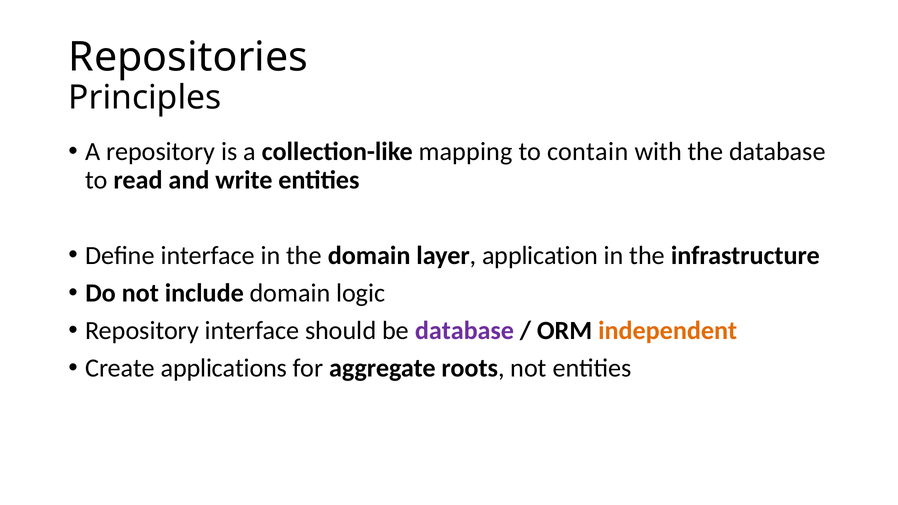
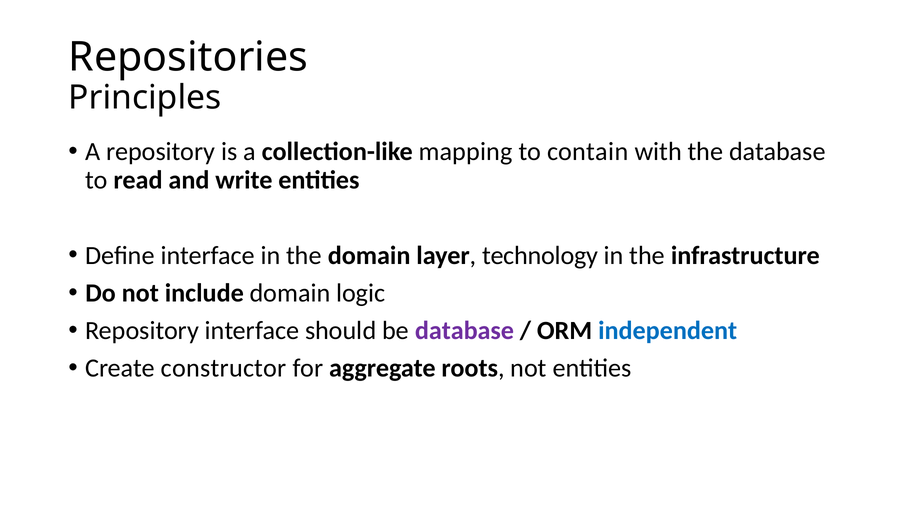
application: application -> technology (540, 255)
independent colour: orange -> blue (668, 331)
applications: applications -> constructor (224, 368)
